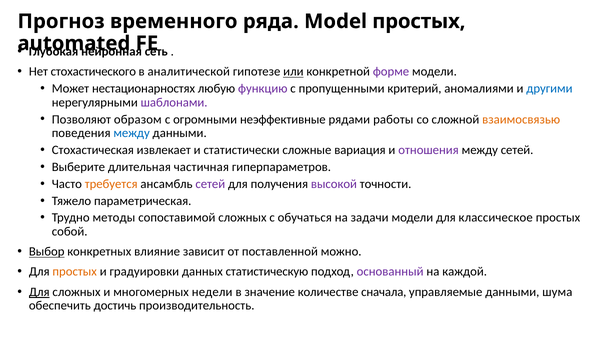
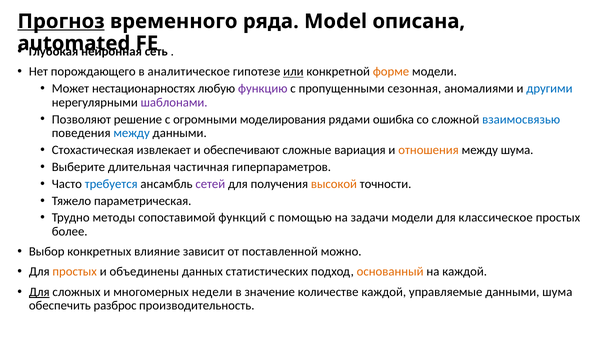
Прогноз underline: none -> present (61, 21)
Model простых: простых -> описана (419, 21)
стохастического: стохастического -> порождающего (93, 72)
аналитической: аналитической -> аналитическое (189, 72)
форме colour: purple -> orange (391, 72)
критерий: критерий -> сезонная (414, 89)
образом: образом -> решение (138, 119)
неэффективные: неэффективные -> моделирования (283, 119)
работы: работы -> ошибка (393, 119)
взаимосвязью colour: orange -> blue (521, 119)
статистически: статистически -> обеспечивают (242, 150)
отношения colour: purple -> orange (429, 150)
между сетей: сетей -> шума (517, 150)
требуется colour: orange -> blue (111, 184)
высокой colour: purple -> orange (334, 184)
сопоставимой сложных: сложных -> функций (242, 218)
обучаться: обучаться -> помощью (305, 218)
собой: собой -> более (70, 231)
Выбор underline: present -> none (47, 251)
градуировки: градуировки -> объединены (144, 272)
статистическую: статистическую -> статистических (267, 272)
основанный colour: purple -> orange (390, 272)
количестве сначала: сначала -> каждой (384, 292)
достичь: достичь -> разброс (115, 305)
